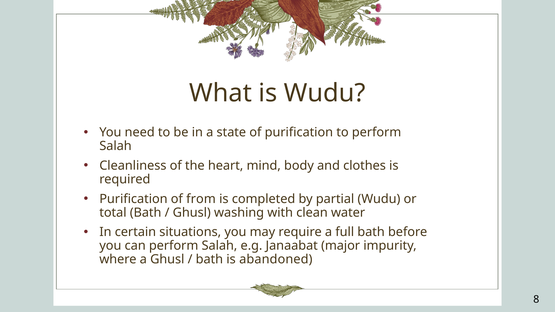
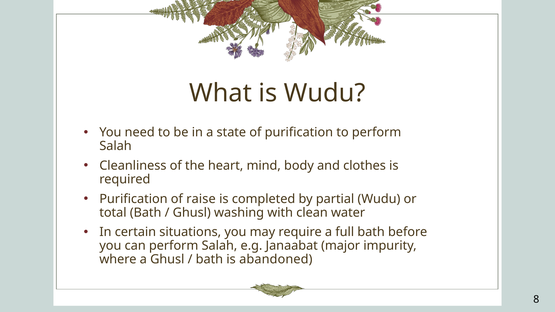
from: from -> raise (201, 199)
